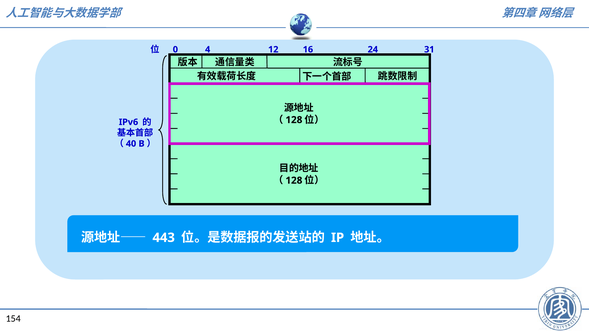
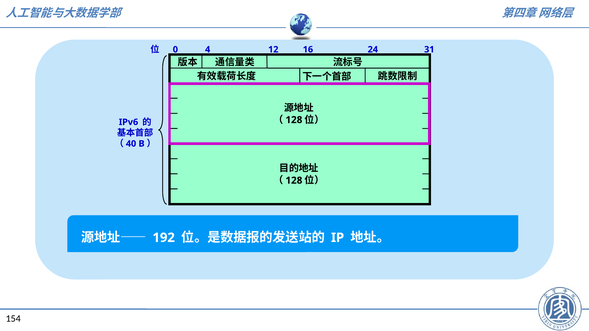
443: 443 -> 192 (164, 238)
